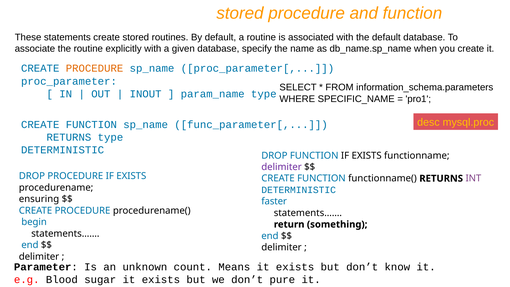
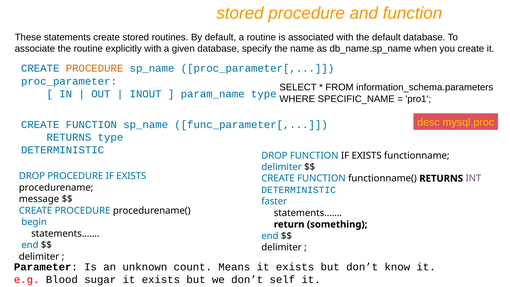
delimiter colour: purple -> blue (282, 167)
ensuring: ensuring -> message (39, 199)
pure: pure -> self (282, 280)
